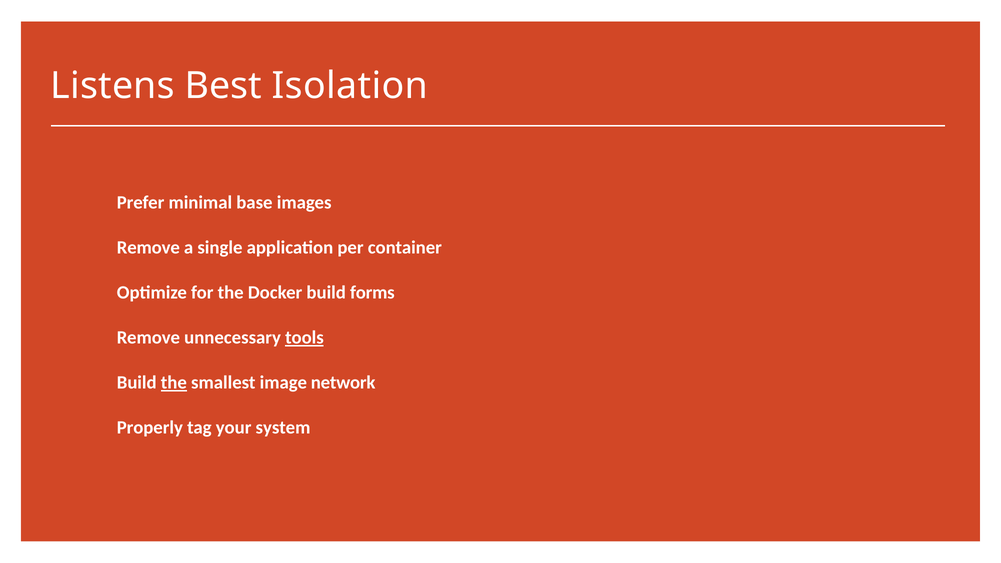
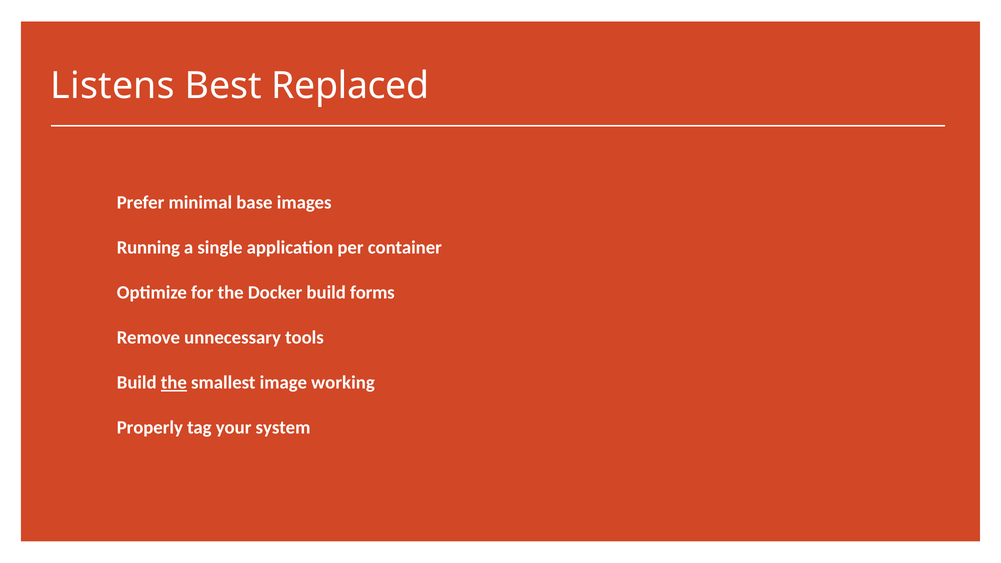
Isolation: Isolation -> Replaced (350, 86)
Remove: Remove -> Running (148, 248)
tools underline: present -> none (304, 338)
network: network -> working (343, 383)
